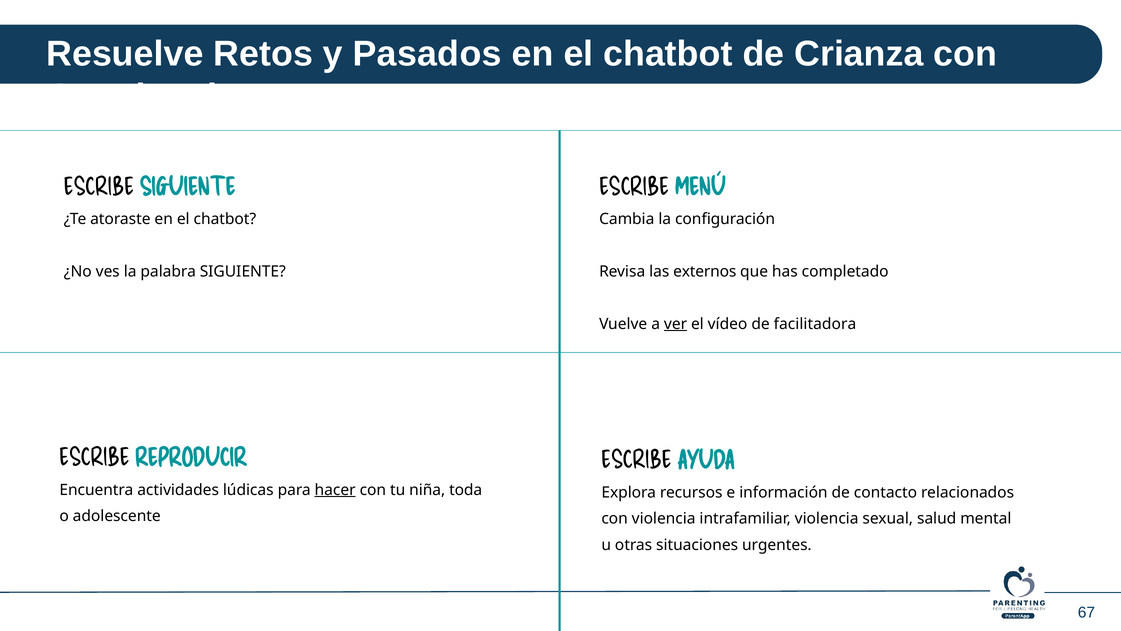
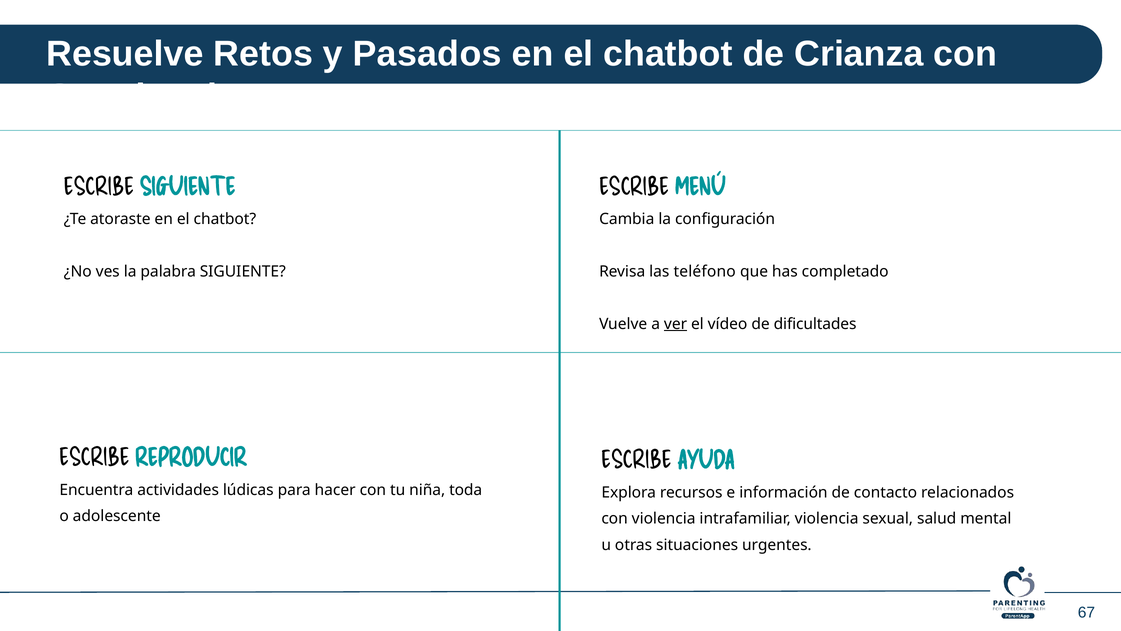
externos: externos -> teléfono (705, 271)
facilitadora: facilitadora -> dificultades (815, 324)
hacer underline: present -> none (335, 490)
